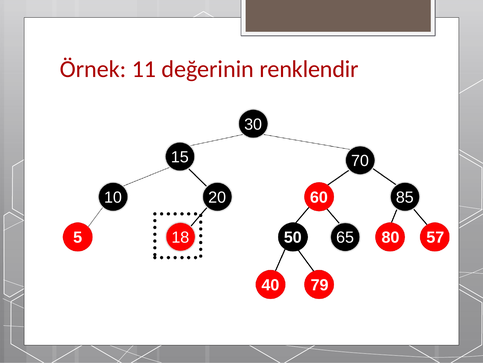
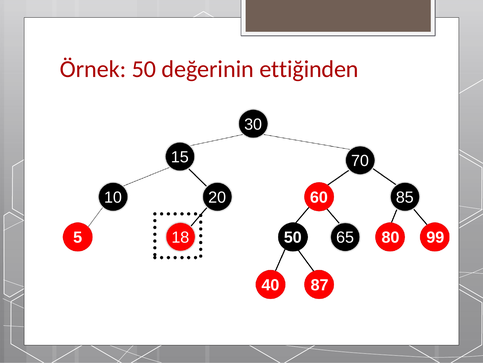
Örnek 11: 11 -> 50 (144, 69)
renklendir: renklendir -> ettiğinden (309, 69)
57: 57 -> 99 (435, 237)
79: 79 -> 87 (320, 284)
